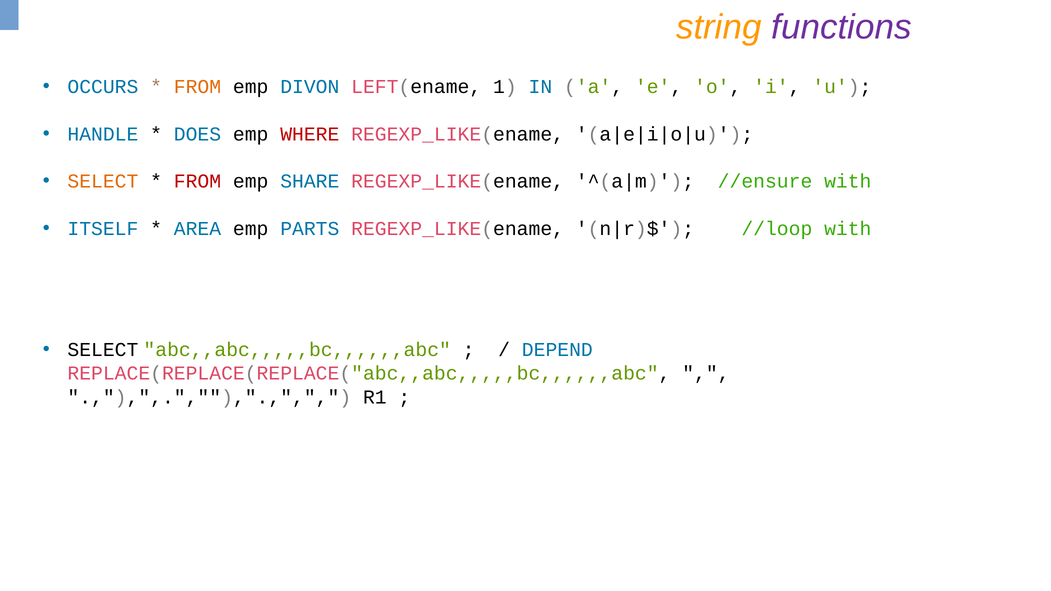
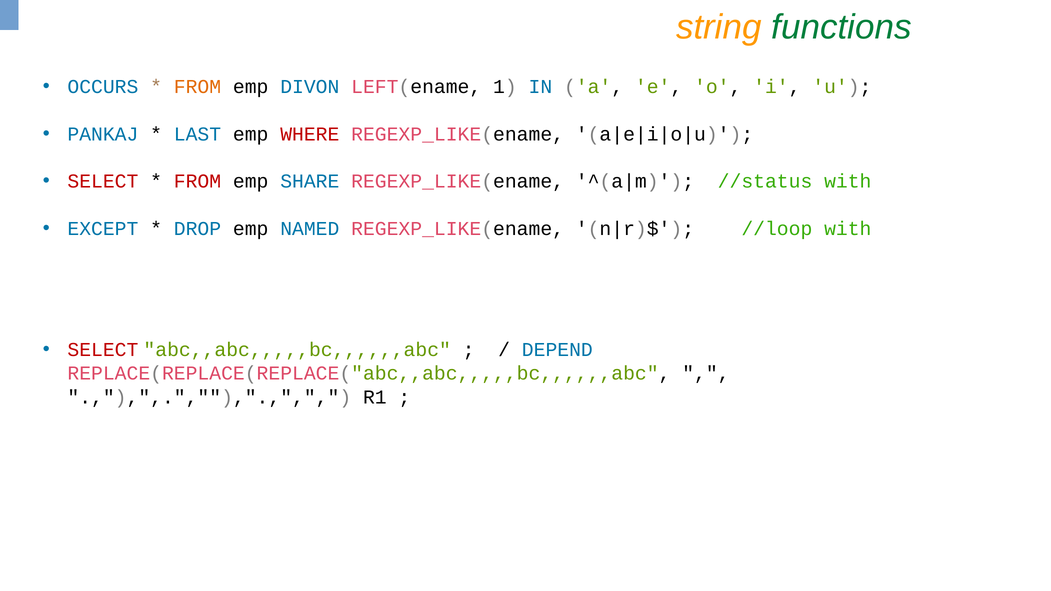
functions colour: purple -> green (842, 27)
HANDLE: HANDLE -> PANKAJ (103, 134)
DOES: DOES -> LAST (197, 134)
SELECT colour: orange -> red (103, 182)
//ensure: //ensure -> //status (765, 182)
ITSELF: ITSELF -> EXCEPT (103, 229)
AREA: AREA -> DROP (197, 229)
PARTS: PARTS -> NAMED (310, 229)
SELECT colour: black -> red (103, 350)
